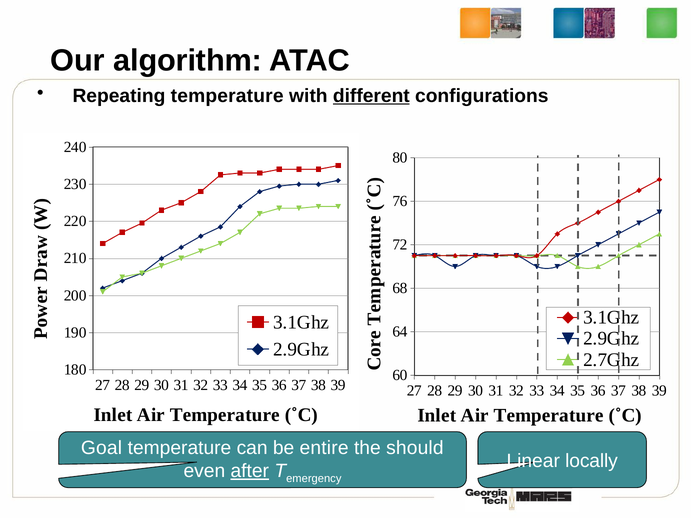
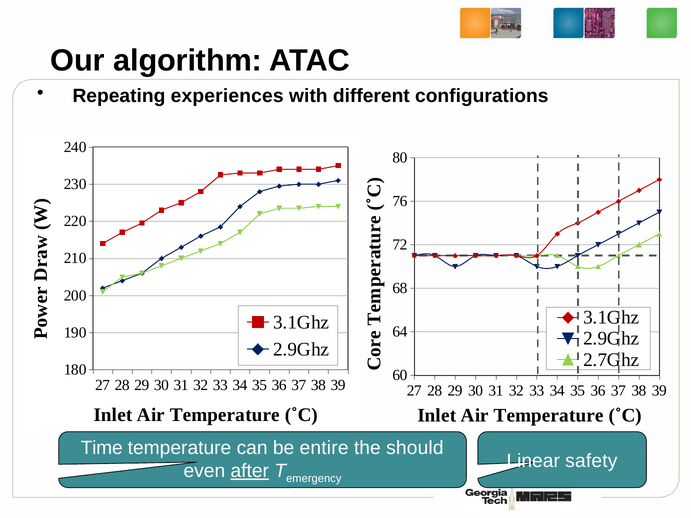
Repeating temperature: temperature -> experiences (227, 96)
different underline: present -> none (371, 96)
Goal: Goal -> Time (102, 448)
locally: locally -> safety (591, 461)
